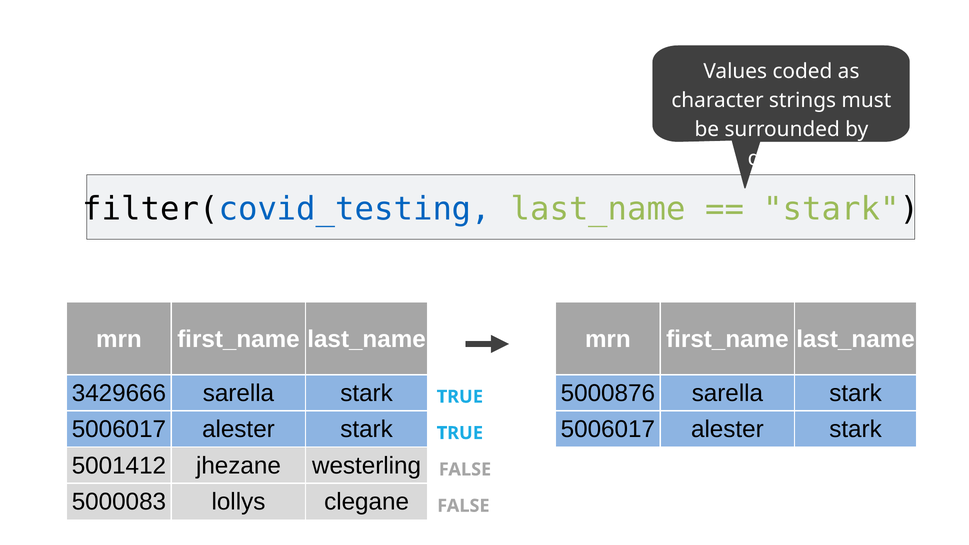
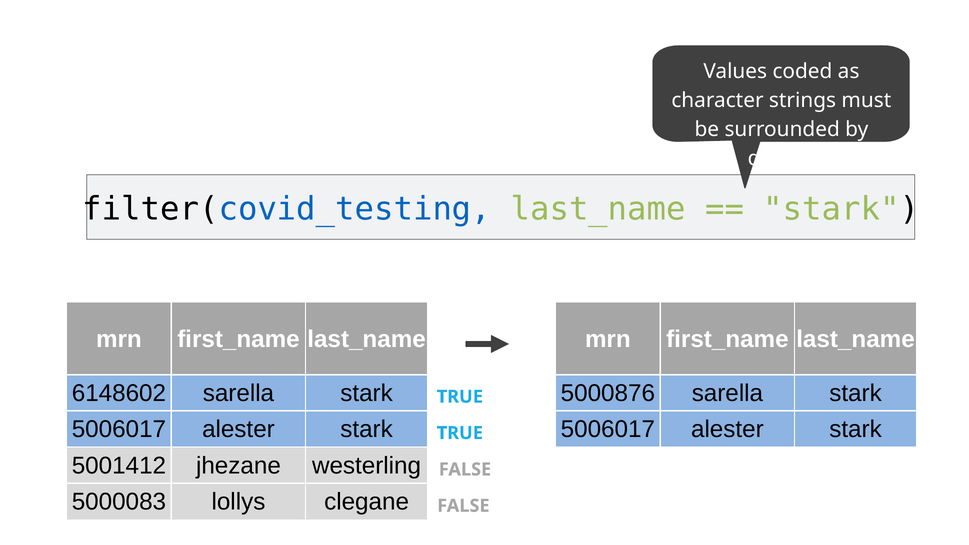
3429666: 3429666 -> 6148602 (119, 393)
